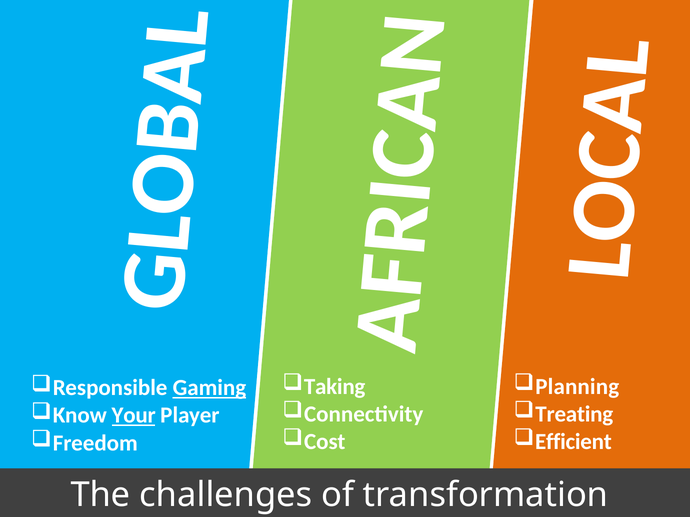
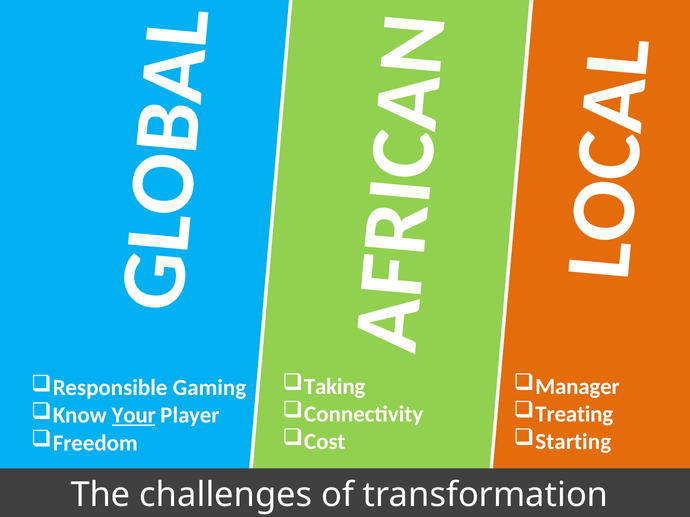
Planning: Planning -> Manager (577, 387)
Gaming underline: present -> none (209, 388)
Efficient: Efficient -> Starting (573, 442)
